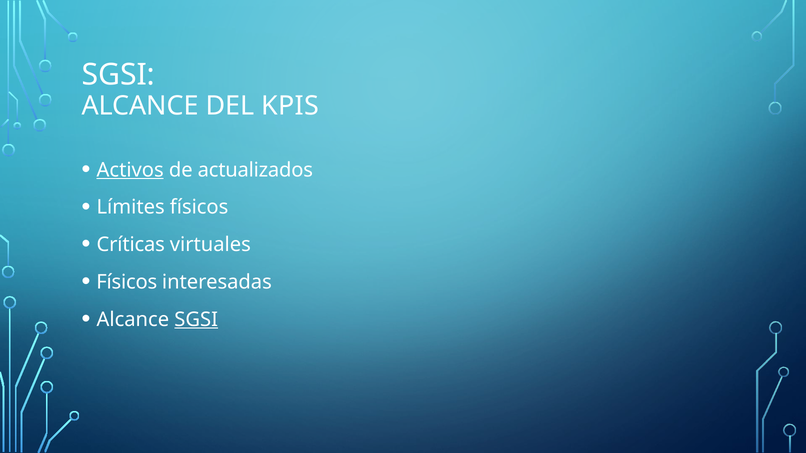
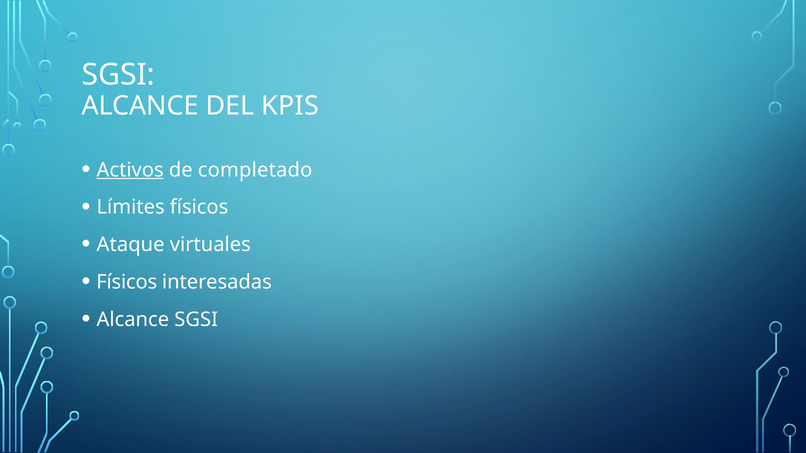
actualizados: actualizados -> completado (255, 170)
Críticas: Críticas -> Ataque (131, 245)
SGSI underline: present -> none (196, 320)
